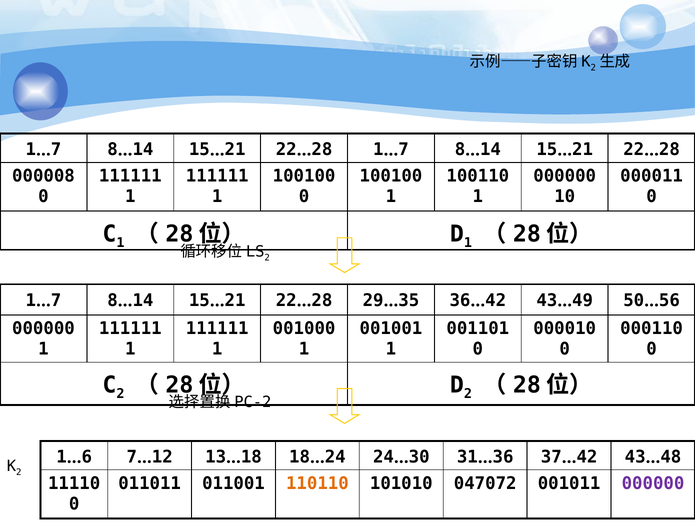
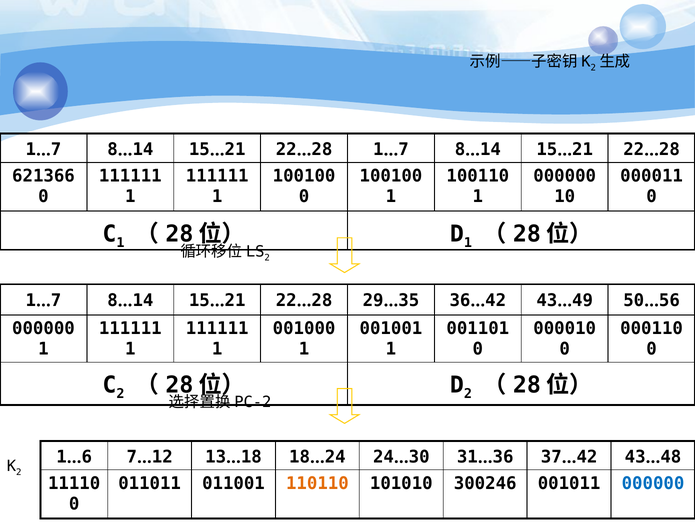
000008: 000008 -> 621366 (43, 176)
047072: 047072 -> 300246 (485, 483)
000000 colour: purple -> blue (653, 483)
